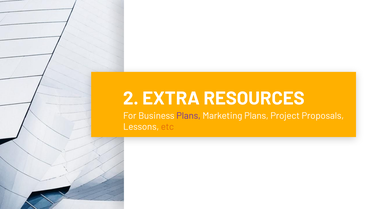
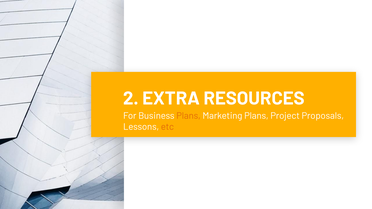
Plans colour: purple -> orange (188, 116)
